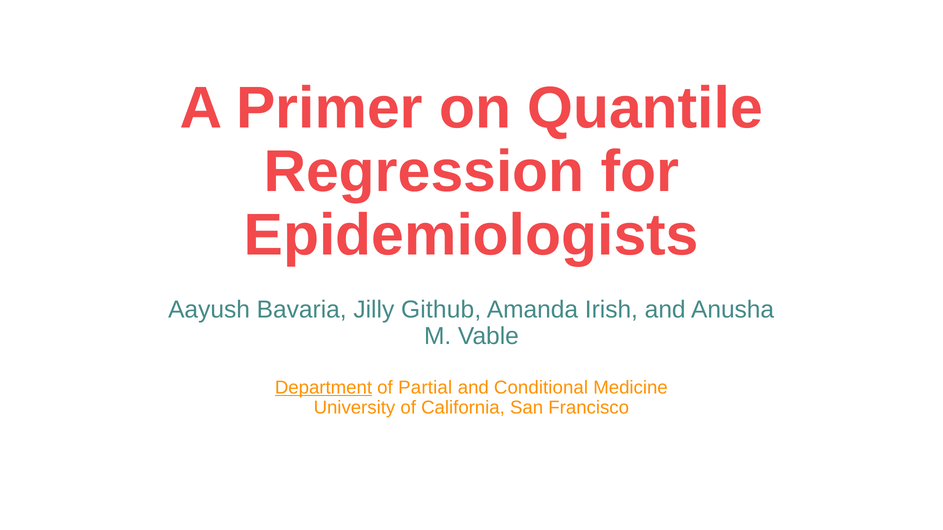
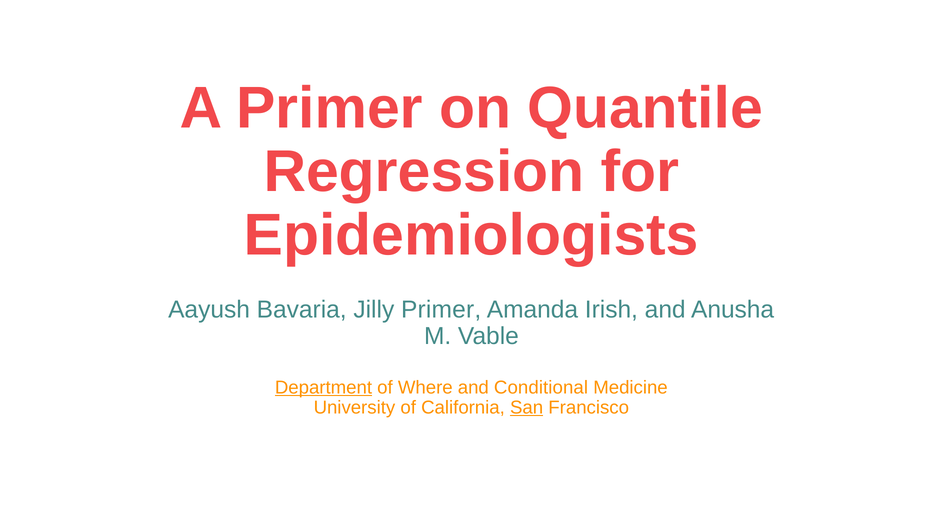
Jilly Github: Github -> Primer (441, 310)
Partial: Partial -> Where (425, 388)
San underline: none -> present (527, 408)
